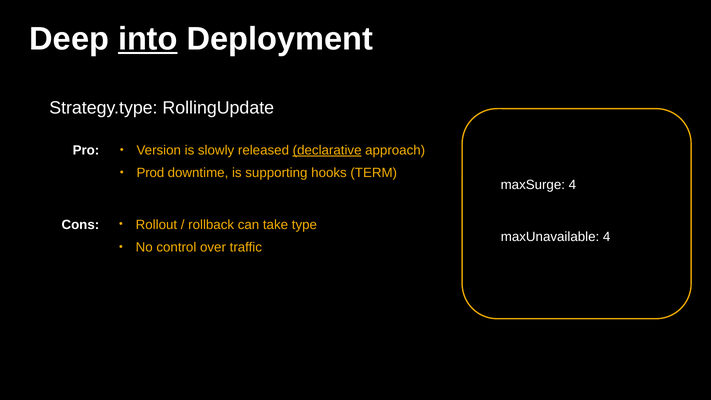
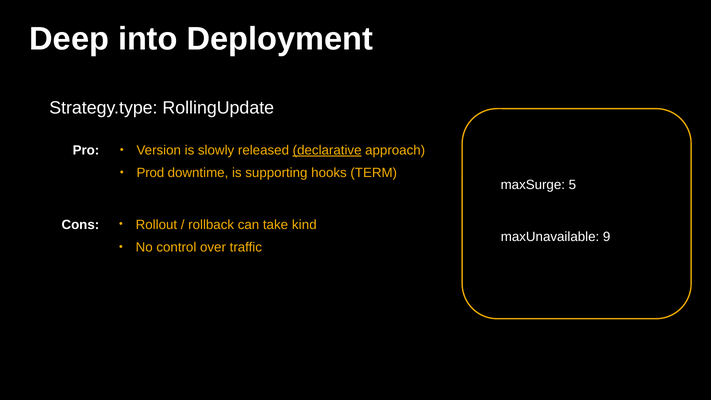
into underline: present -> none (148, 39)
maxSurge 4: 4 -> 5 (572, 185)
type: type -> kind (304, 225)
maxUnavailable 4: 4 -> 9 (607, 237)
